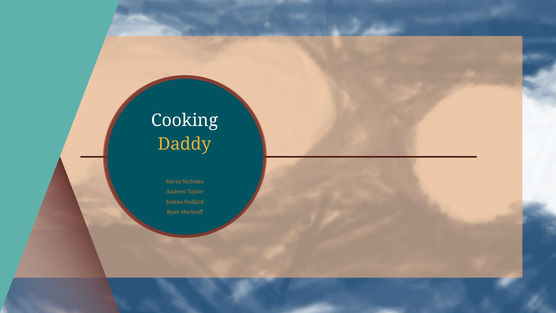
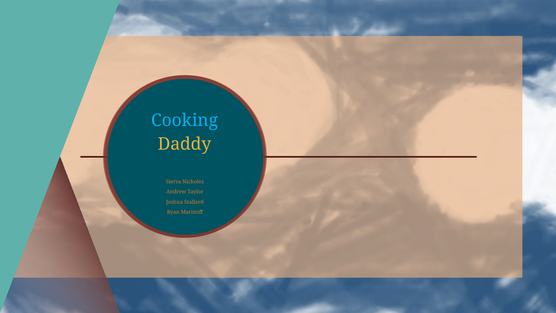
Cooking colour: white -> light blue (185, 120)
